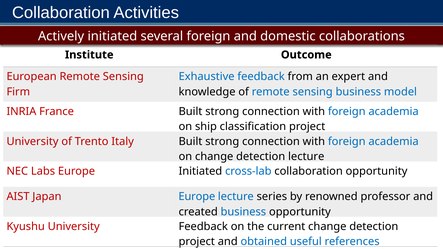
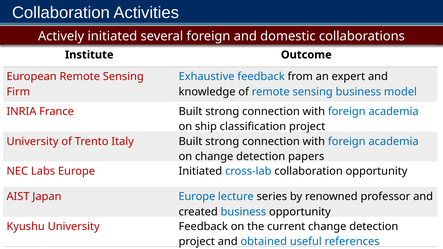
detection lecture: lecture -> papers (306, 157)
